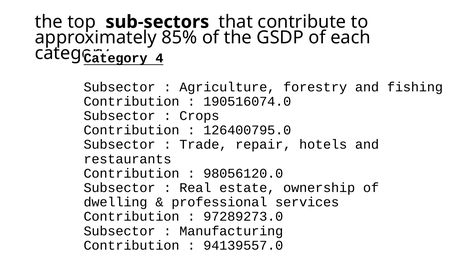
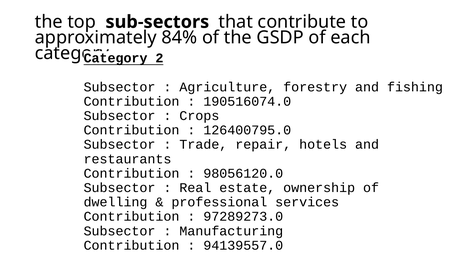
85%: 85% -> 84% (179, 38)
4: 4 -> 2 (159, 58)
